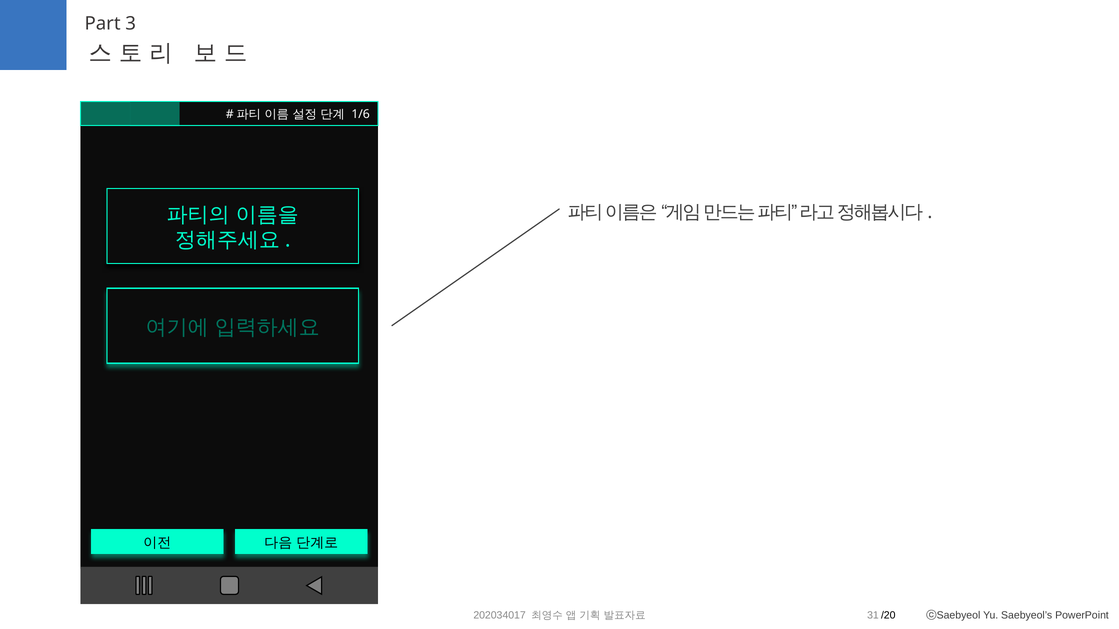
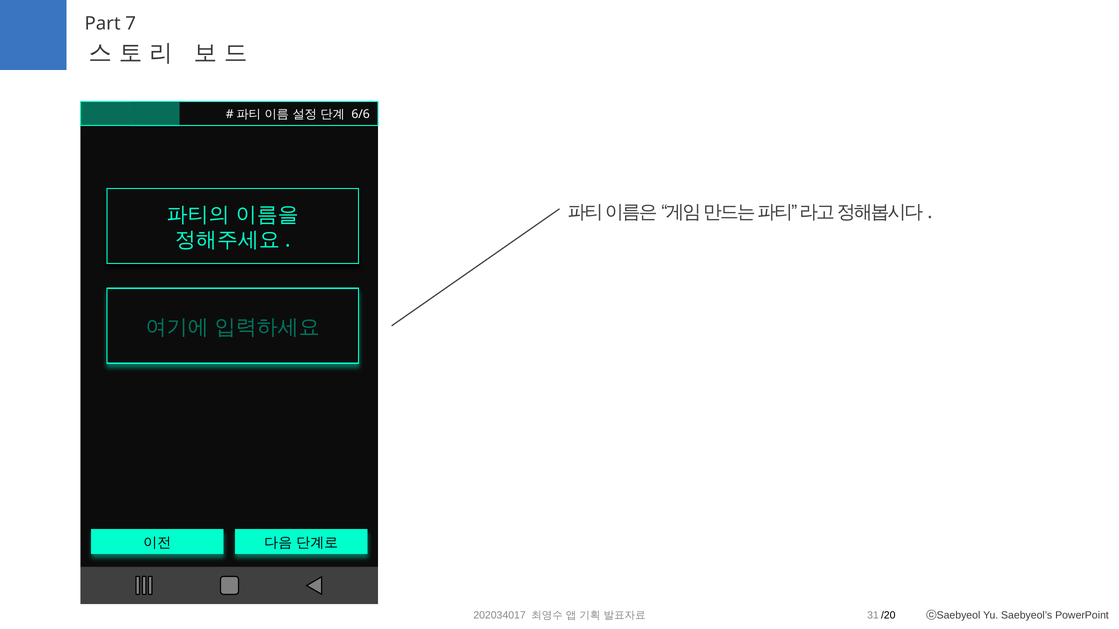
3: 3 -> 7 (131, 24)
1/6: 1/6 -> 6/6 (361, 114)
